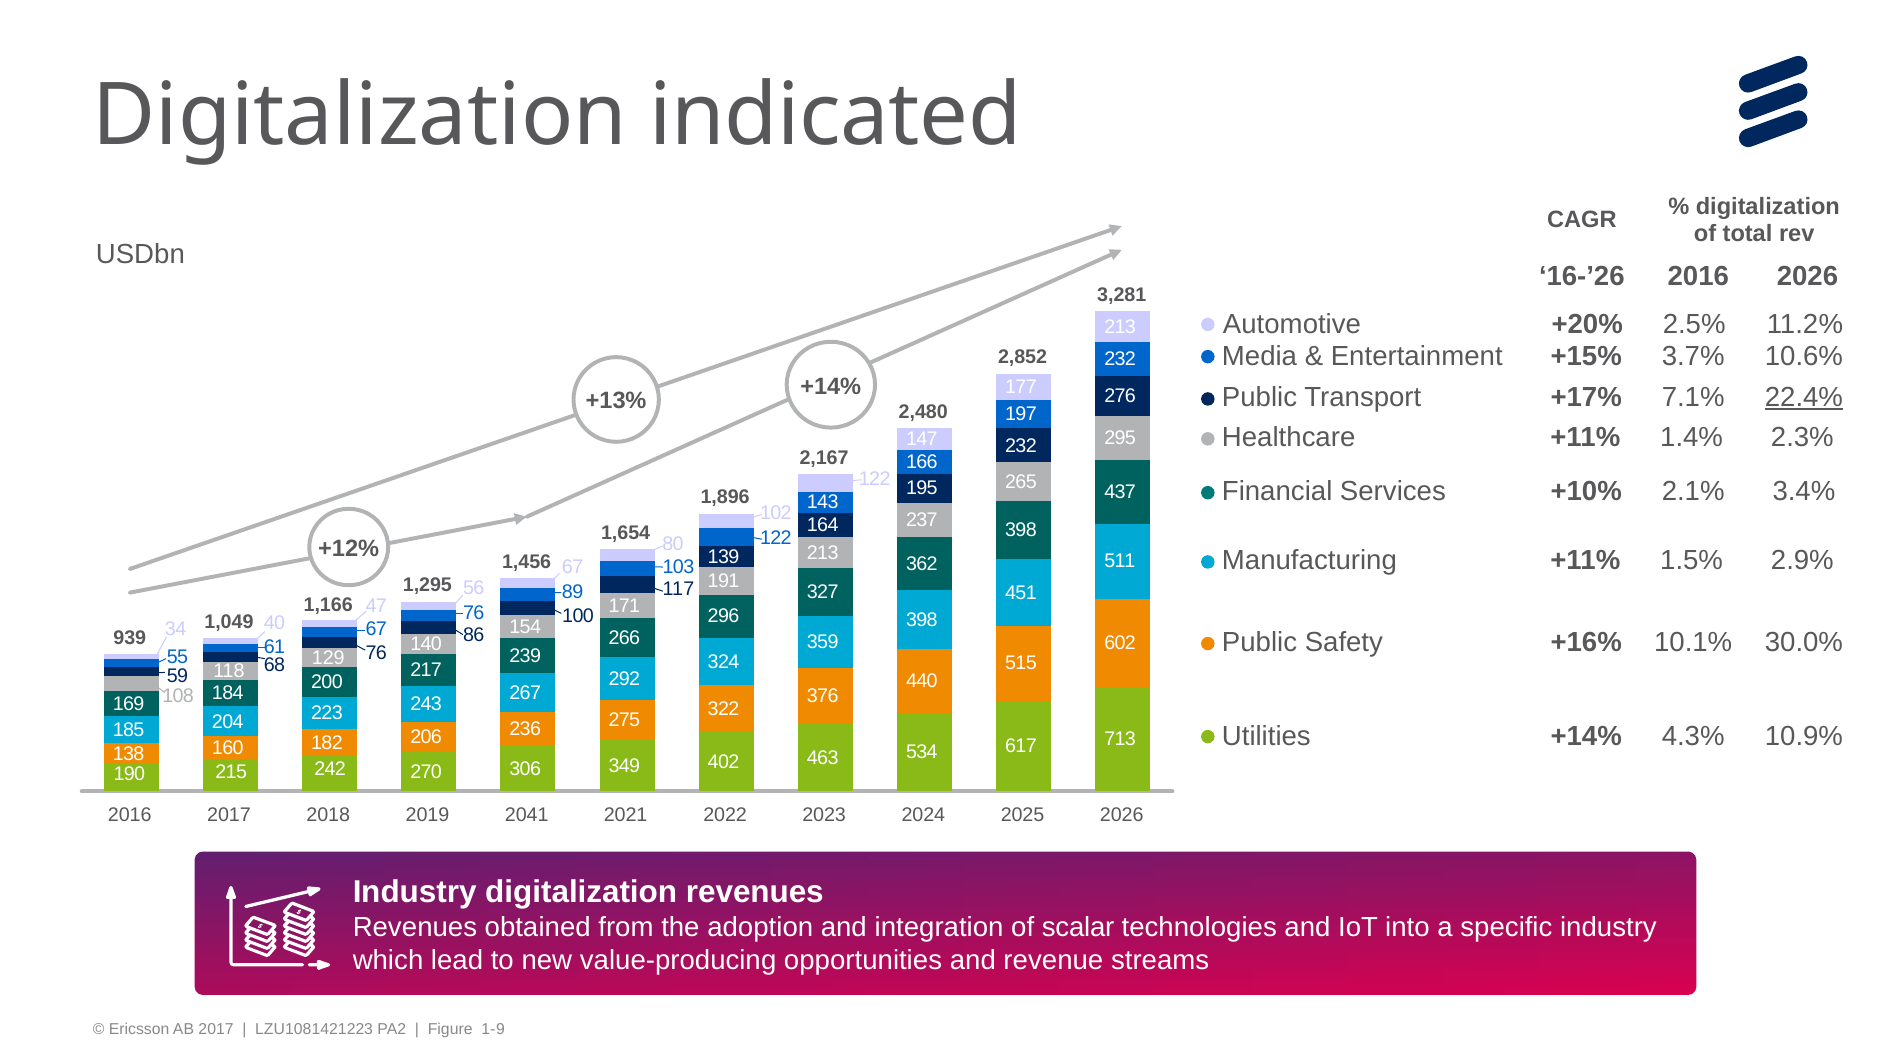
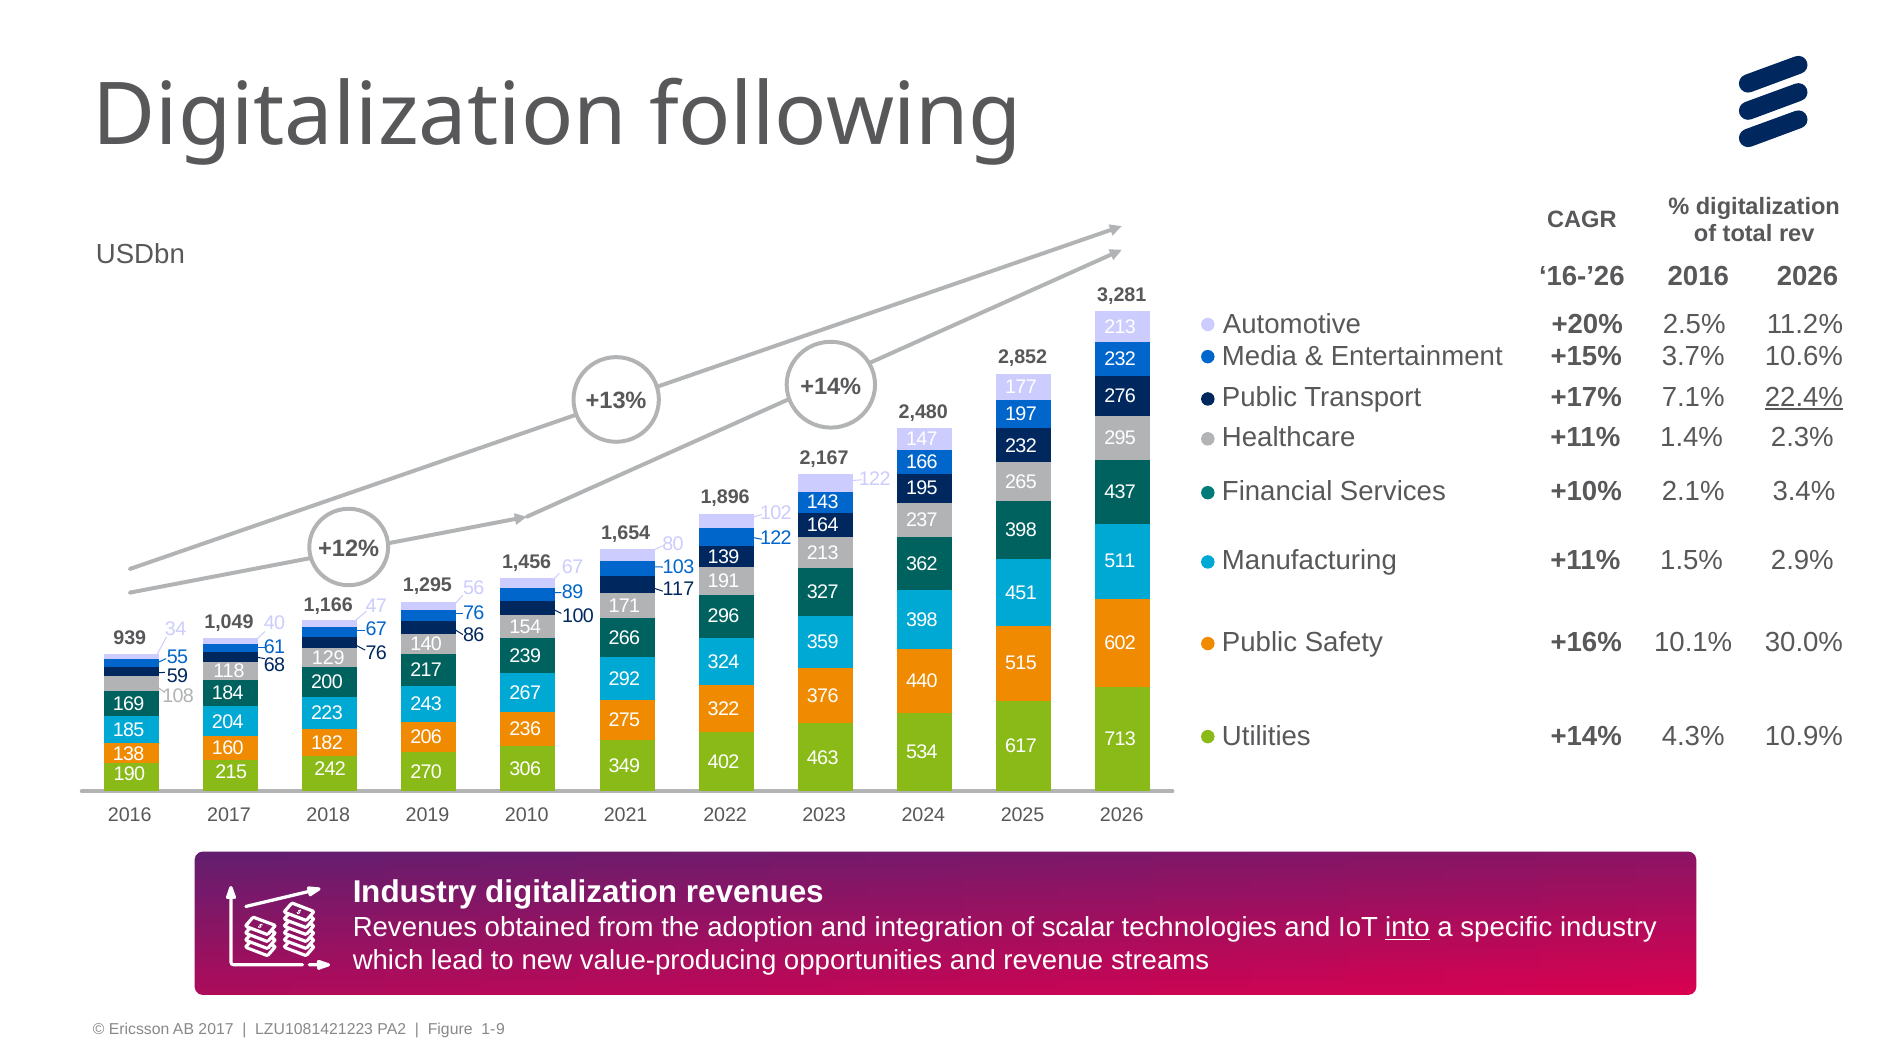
indicated: indicated -> following (836, 116)
2041: 2041 -> 2010 (527, 814)
into underline: none -> present (1407, 927)
